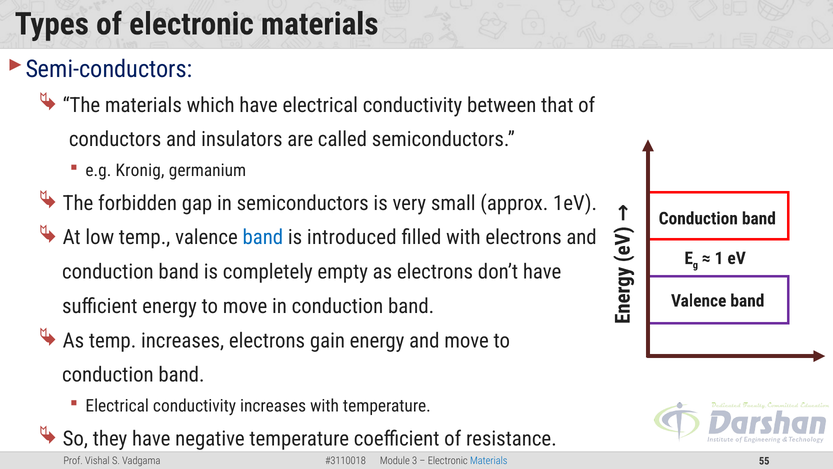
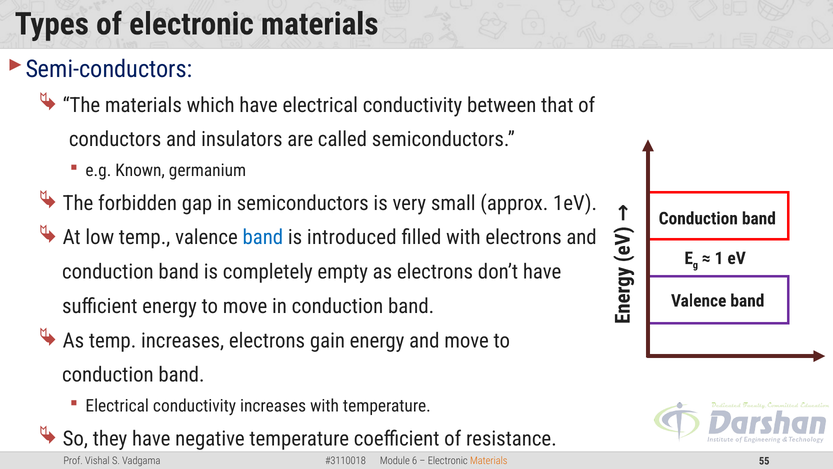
Kronig: Kronig -> Known (140, 171)
3: 3 -> 6 (415, 461)
Materials colour: blue -> orange (489, 461)
